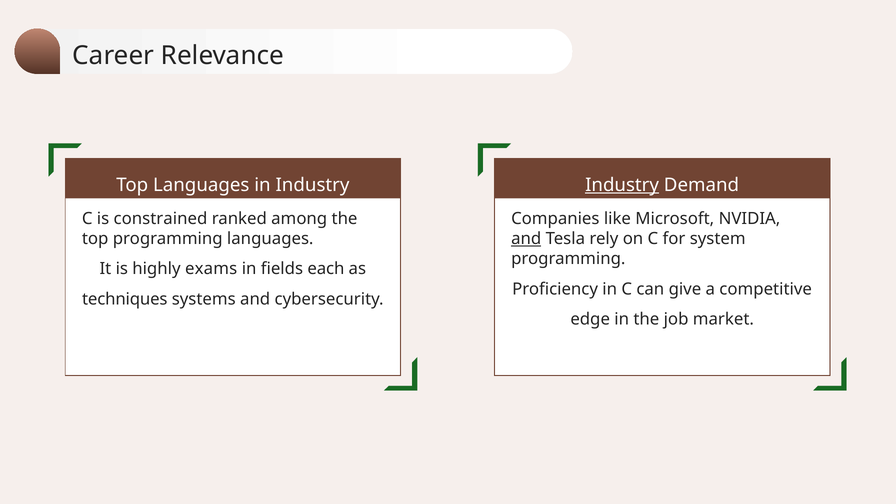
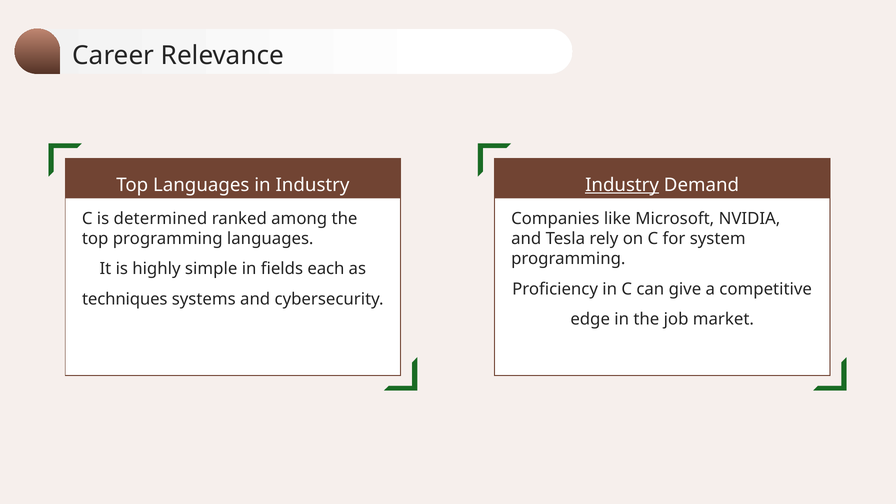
constrained: constrained -> determined (160, 218)
and underline: present -> none (526, 239)
exams: exams -> simple (211, 269)
